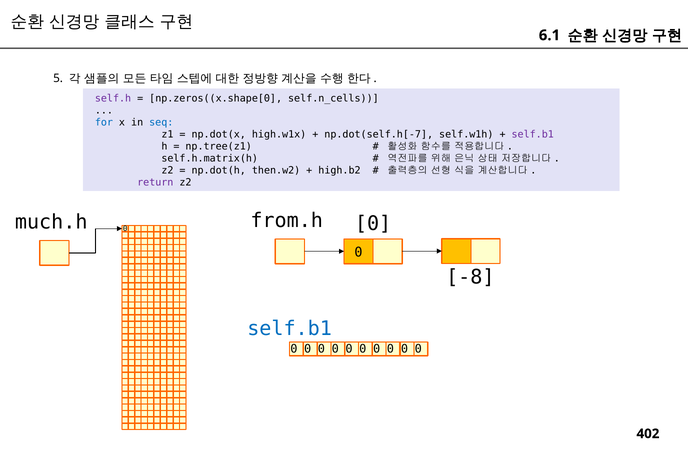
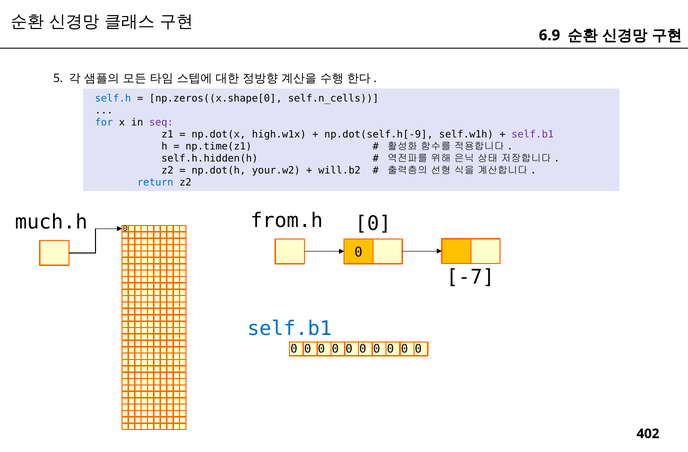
6.1: 6.1 -> 6.9 (549, 35)
self.h colour: purple -> blue (113, 98)
seq colour: blue -> purple (161, 122)
np.dot(self.h[-7: np.dot(self.h[-7 -> np.dot(self.h[-9 (379, 134)
np.tree(z1: np.tree(z1 -> np.time(z1 (219, 146)
self.h.matrix(h: self.h.matrix(h -> self.h.hidden(h (210, 159)
then.w2: then.w2 -> your.w2 (276, 171)
high.b2: high.b2 -> will.b2 (339, 171)
return colour: purple -> blue (155, 183)
-8: -8 -> -7 (470, 277)
